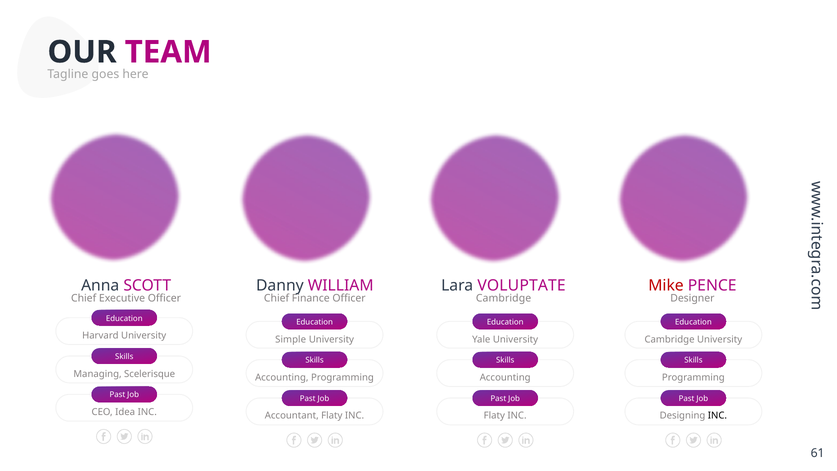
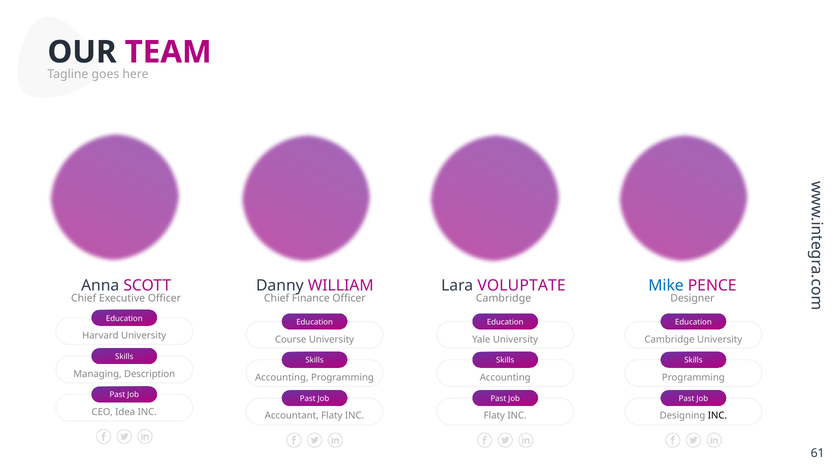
Mike colour: red -> blue (666, 286)
Simple: Simple -> Course (291, 339)
Scelerisque: Scelerisque -> Description (150, 374)
